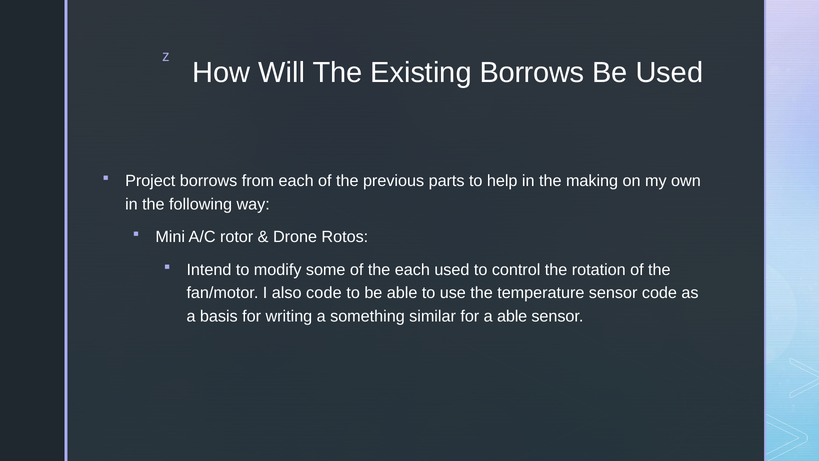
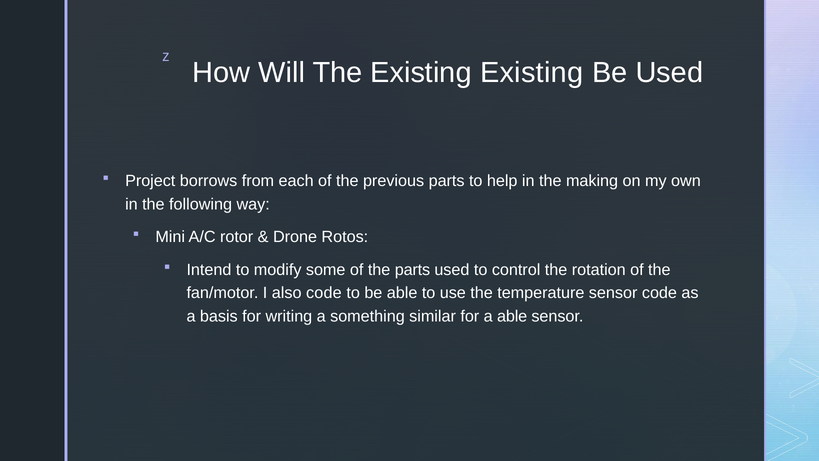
Existing Borrows: Borrows -> Existing (532, 73)
the each: each -> parts (412, 270)
